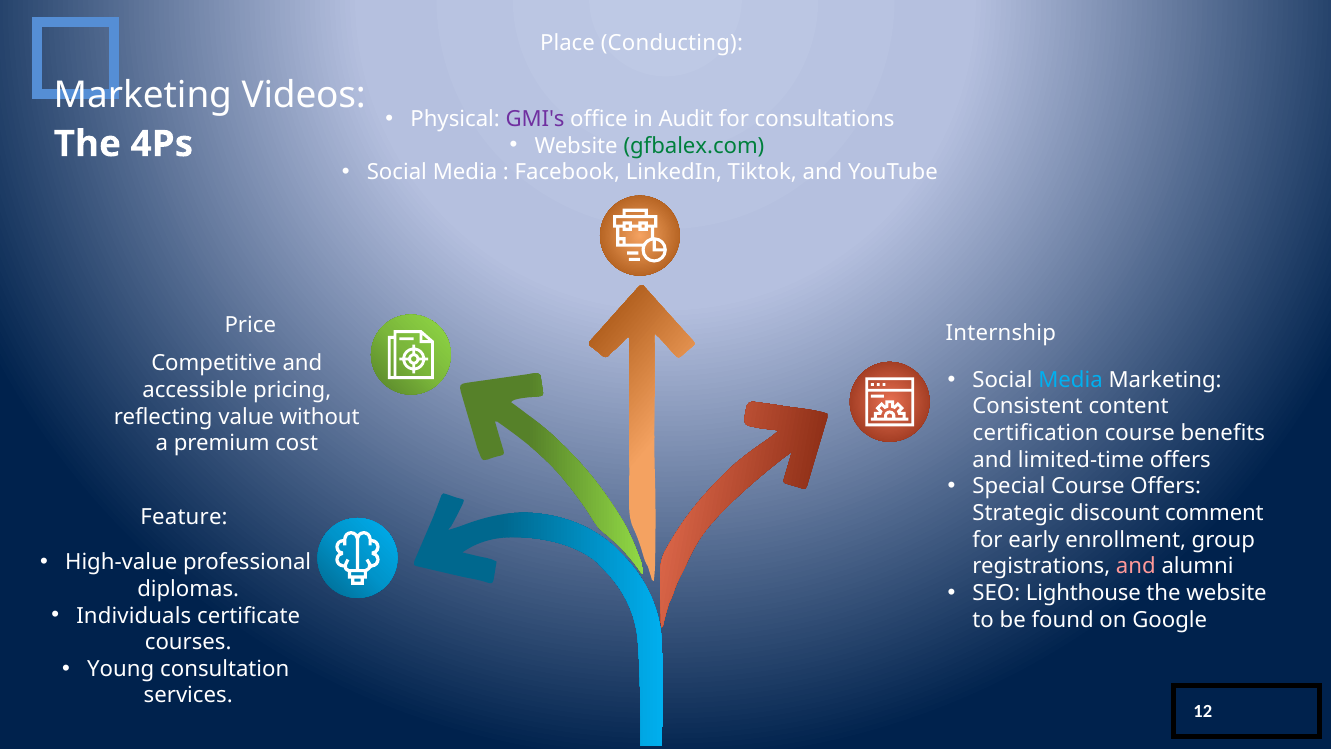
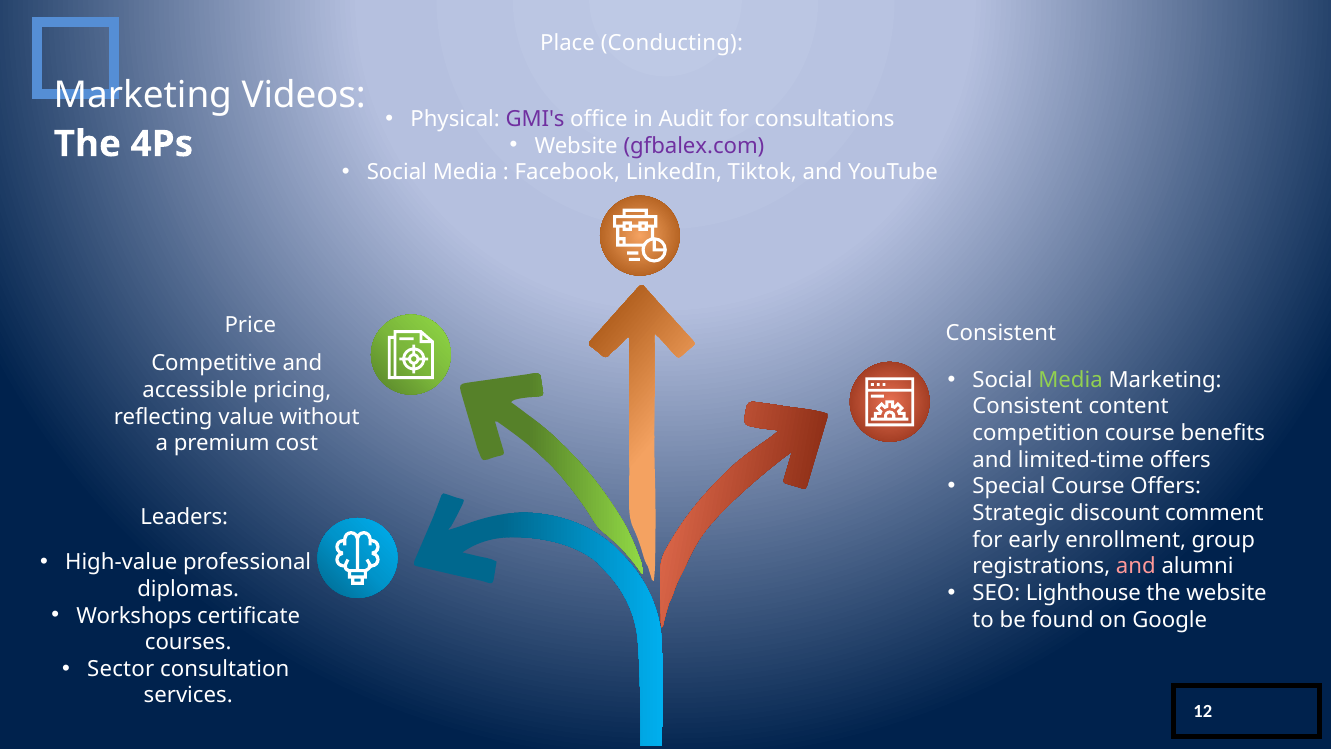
gfbalex.com colour: green -> purple (694, 146)
Internship: Internship -> Consistent (1001, 333)
Media colour: light blue -> light green (1071, 380)
certification: certification -> competition (1036, 433)
Feature: Feature -> Leaders (184, 517)
Individuals: Individuals -> Workshops (134, 615)
Young: Young -> Sector (121, 669)
